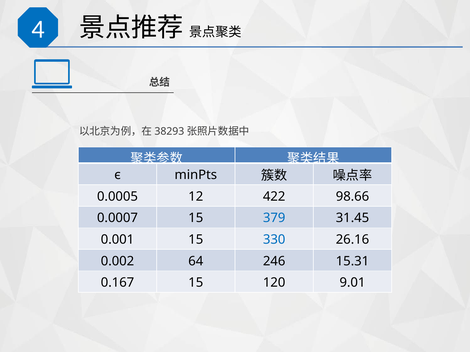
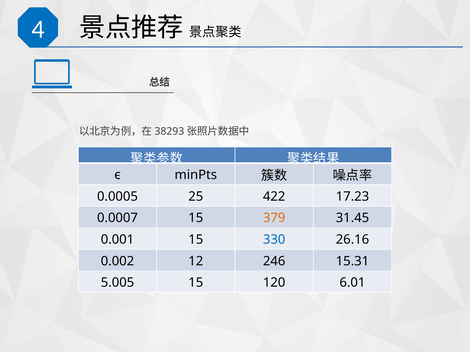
12: 12 -> 25 (196, 197)
98.66: 98.66 -> 17.23 (352, 197)
379 colour: blue -> orange (274, 218)
64: 64 -> 12 (196, 261)
0.167: 0.167 -> 5.005 (118, 283)
9.01: 9.01 -> 6.01 (352, 283)
